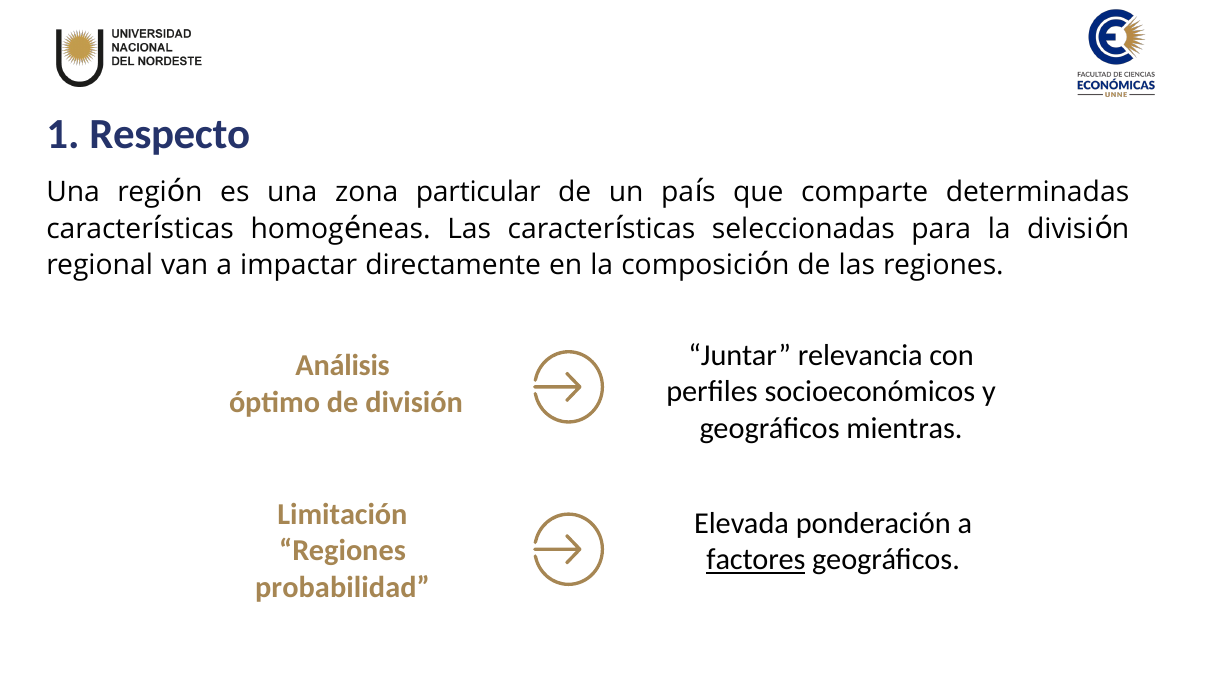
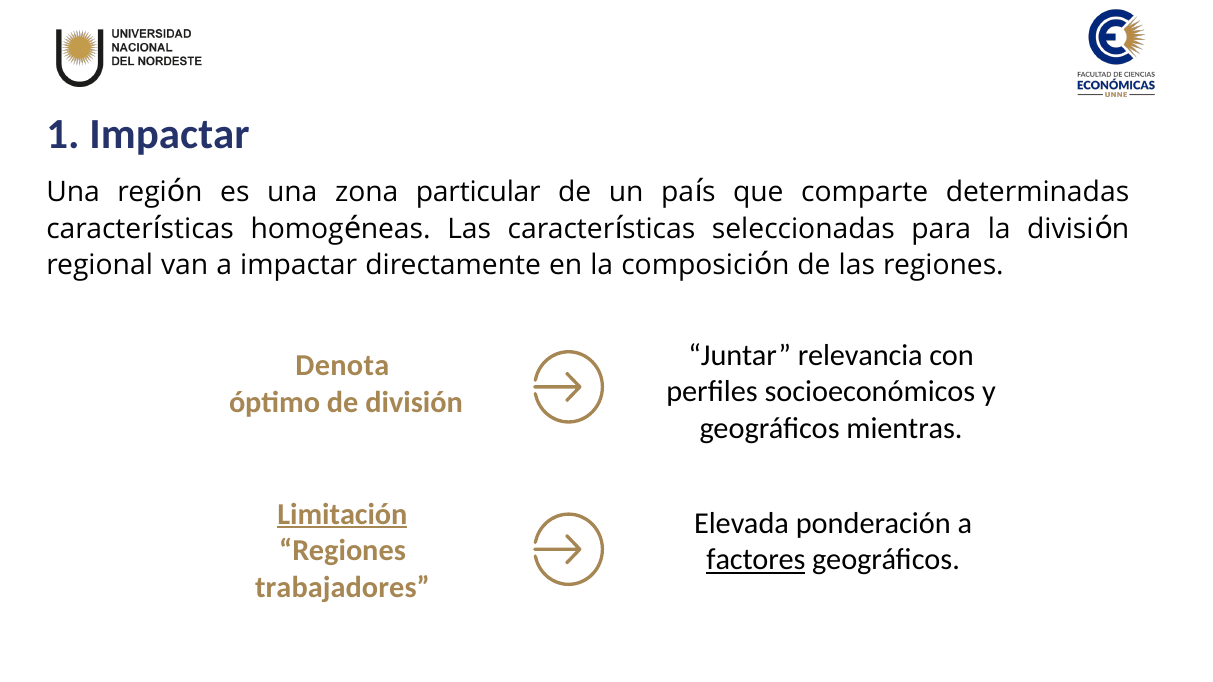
1 Respecto: Respecto -> Impactar (170, 135)
Análisis: Análisis -> Denota (342, 366)
Limitación underline: none -> present (342, 515)
probabilidad: probabilidad -> trabajadores (342, 587)
